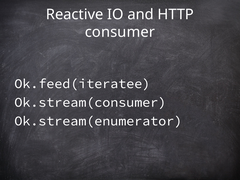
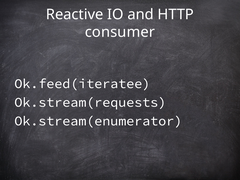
Ok.stream(consumer: Ok.stream(consumer -> Ok.stream(requests (90, 102)
